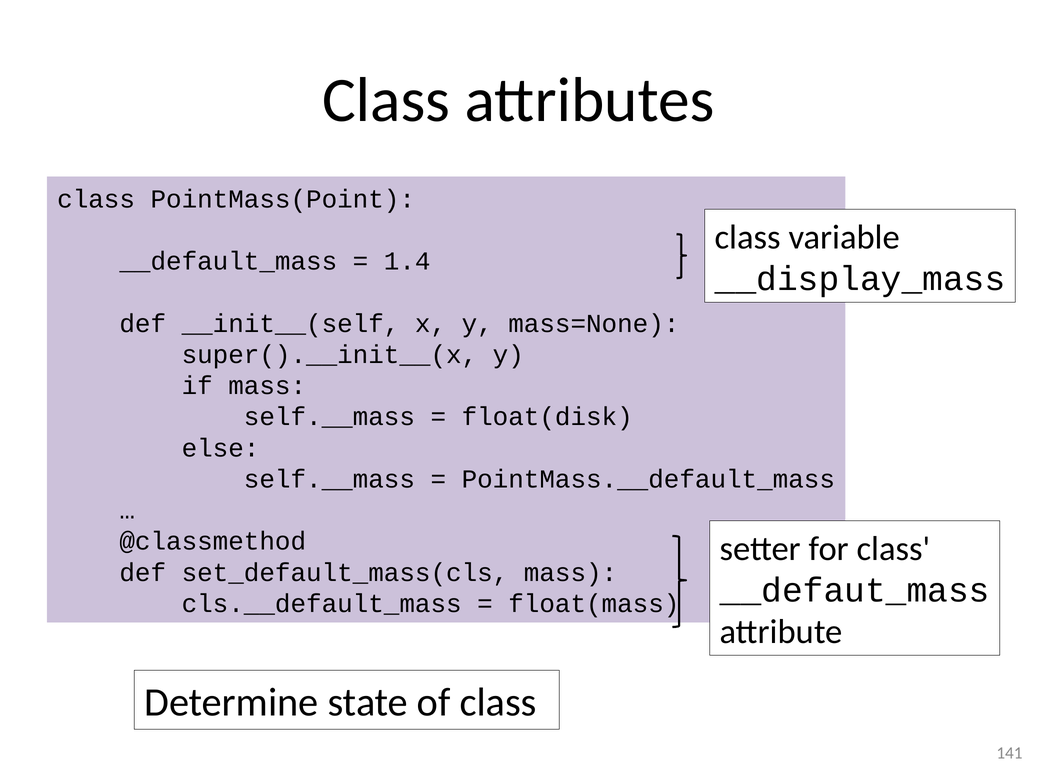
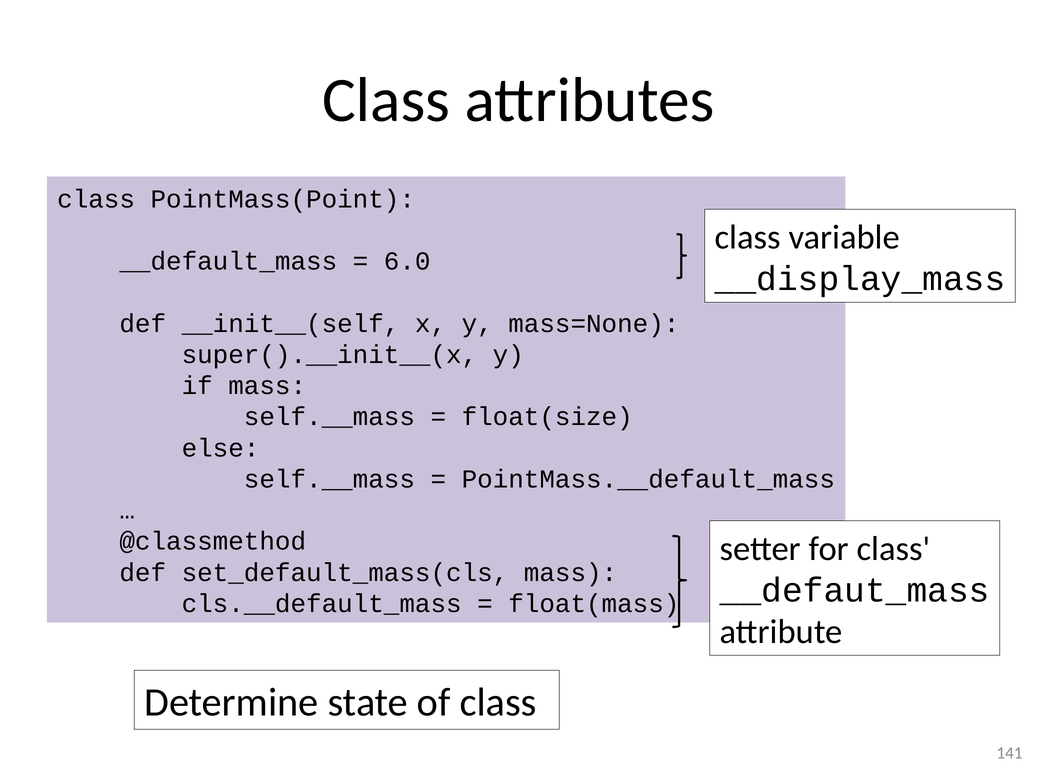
1.4: 1.4 -> 6.0 (407, 261)
float(disk: float(disk -> float(size (547, 417)
